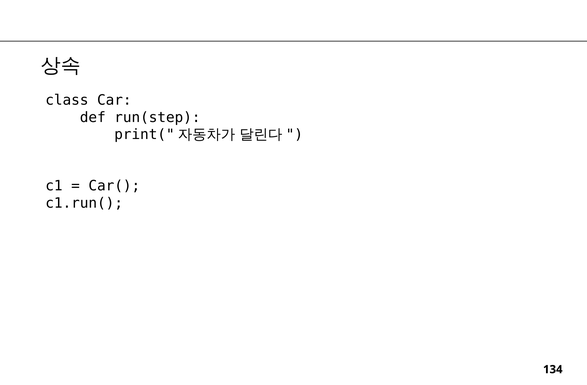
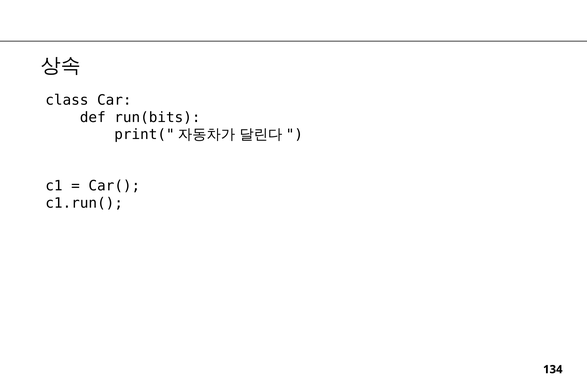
run(step: run(step -> run(bits (157, 118)
